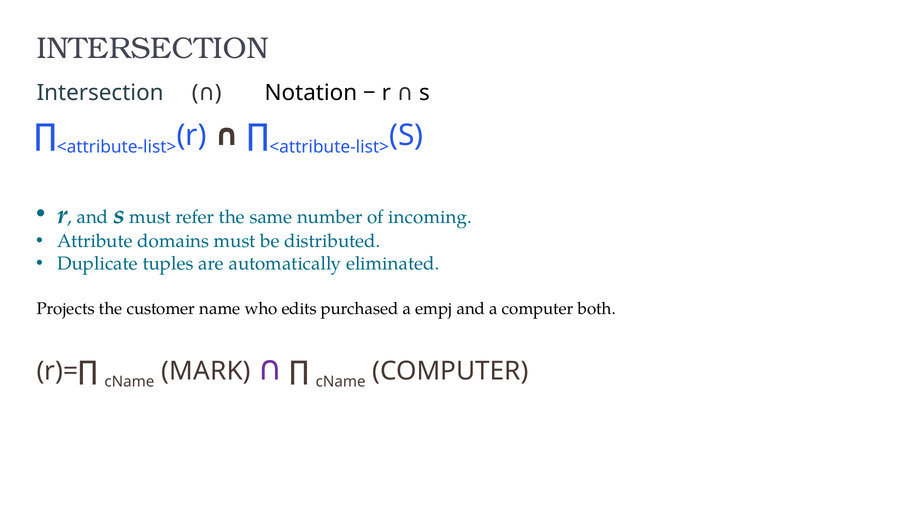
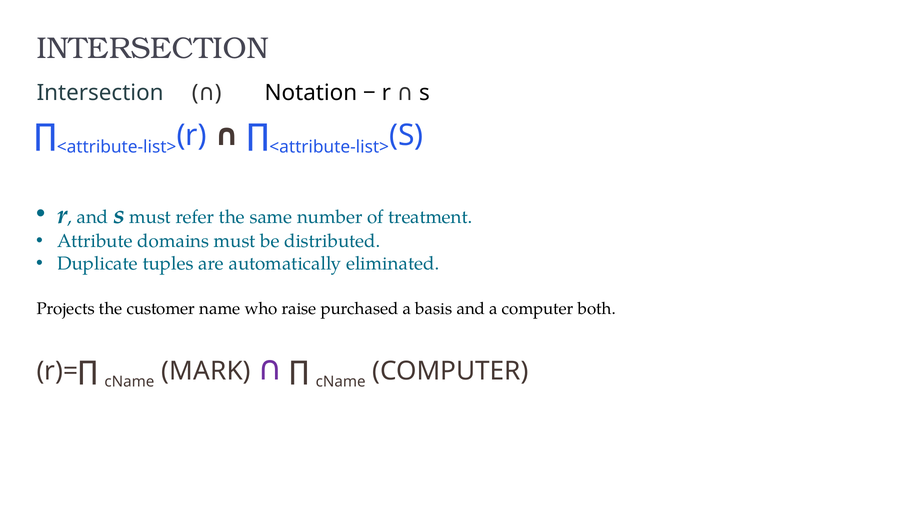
incoming: incoming -> treatment (430, 217)
edits: edits -> raise (299, 309)
empj: empj -> basis (434, 309)
